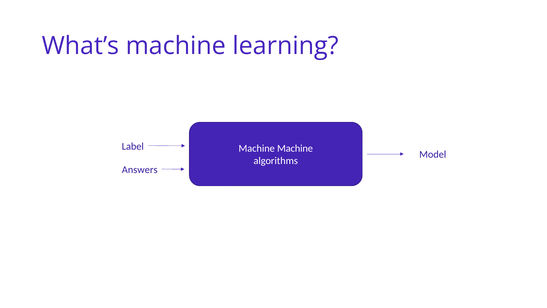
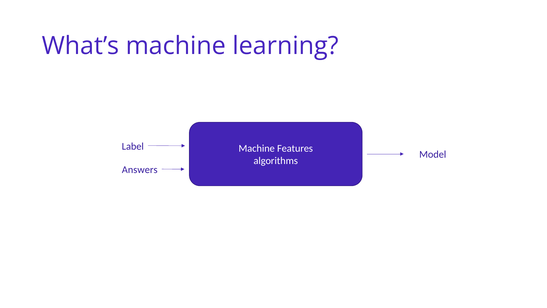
Machine Machine: Machine -> Features (295, 148)
